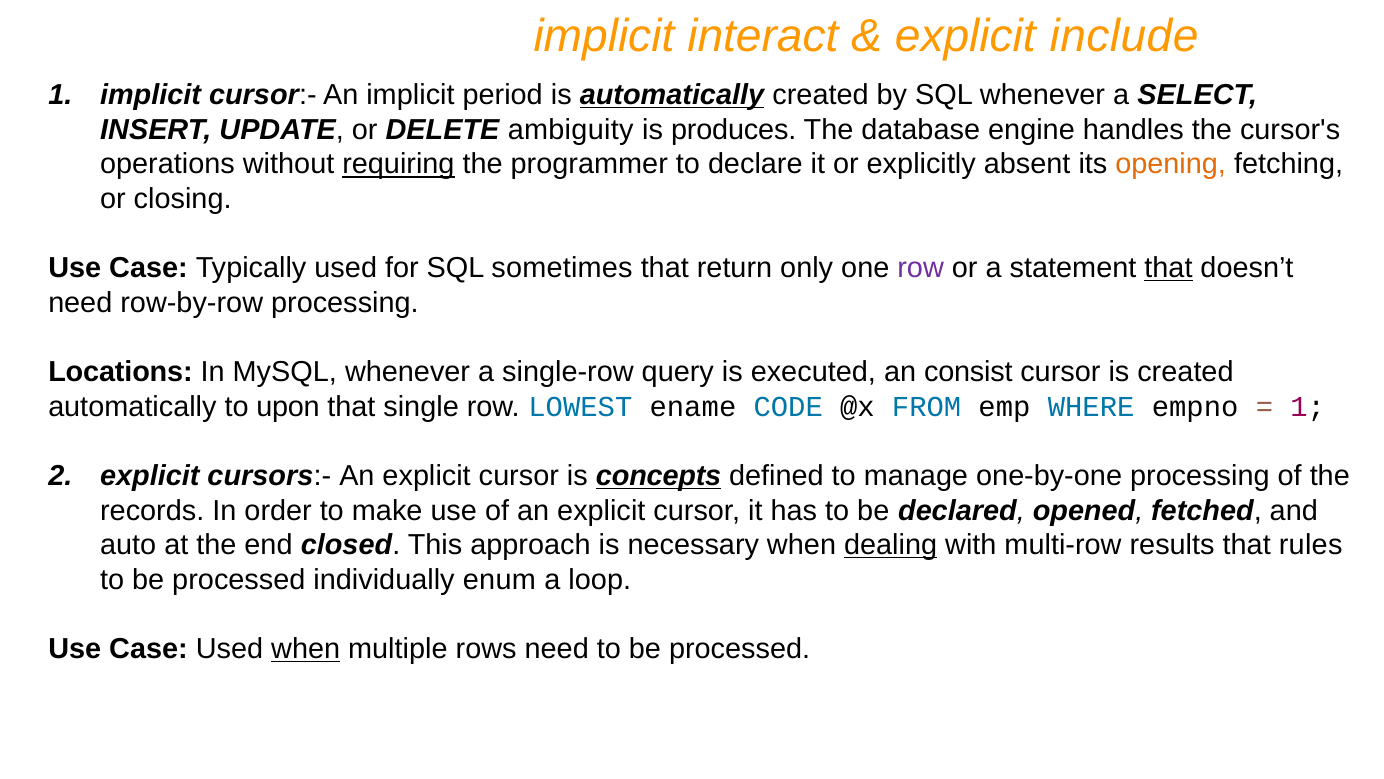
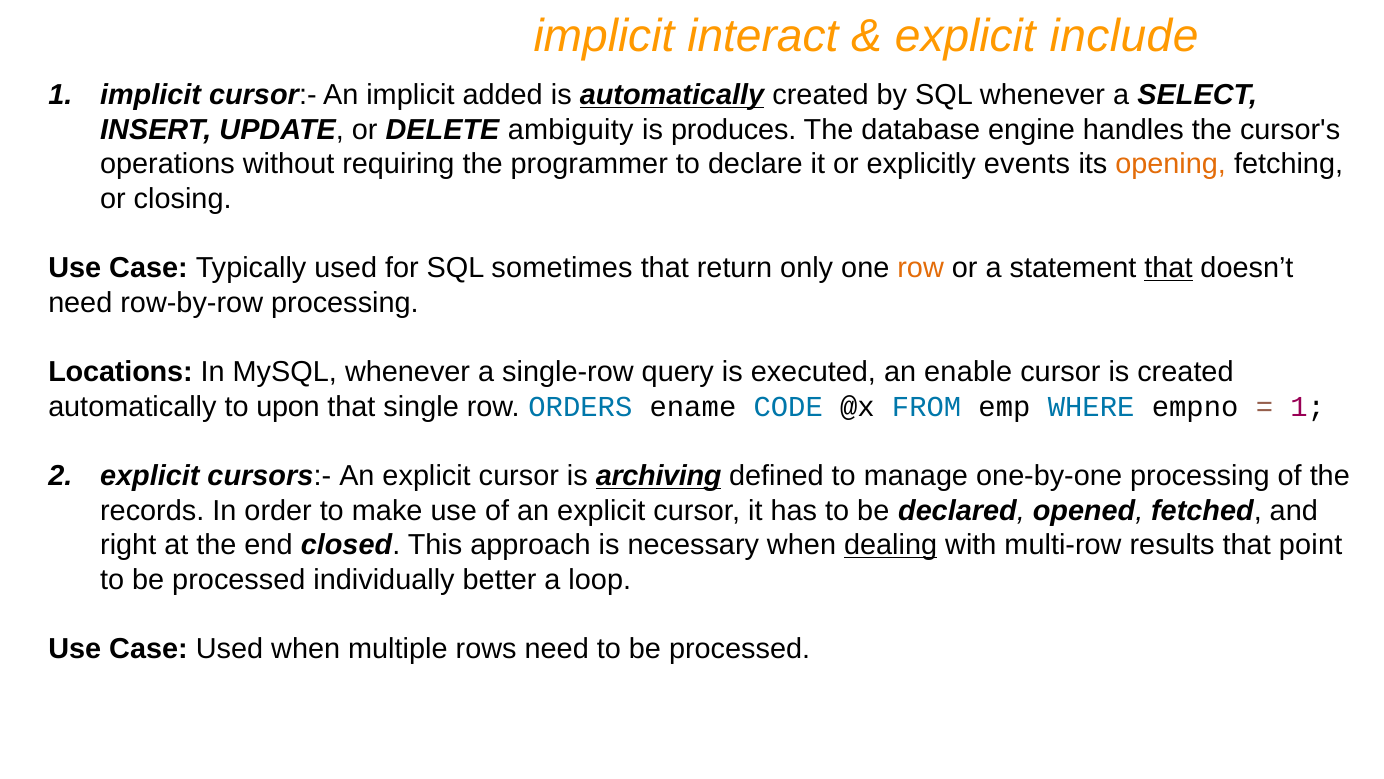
period: period -> added (503, 95)
requiring underline: present -> none (398, 164)
absent: absent -> events (1027, 164)
row colour: purple -> orange (921, 268)
consist: consist -> enable (968, 372)
LOWEST: LOWEST -> ORDERS (580, 406)
concepts: concepts -> archiving (659, 476)
auto: auto -> right (128, 545)
rules: rules -> point (1311, 545)
enum: enum -> better (500, 579)
when underline: present -> none (306, 649)
